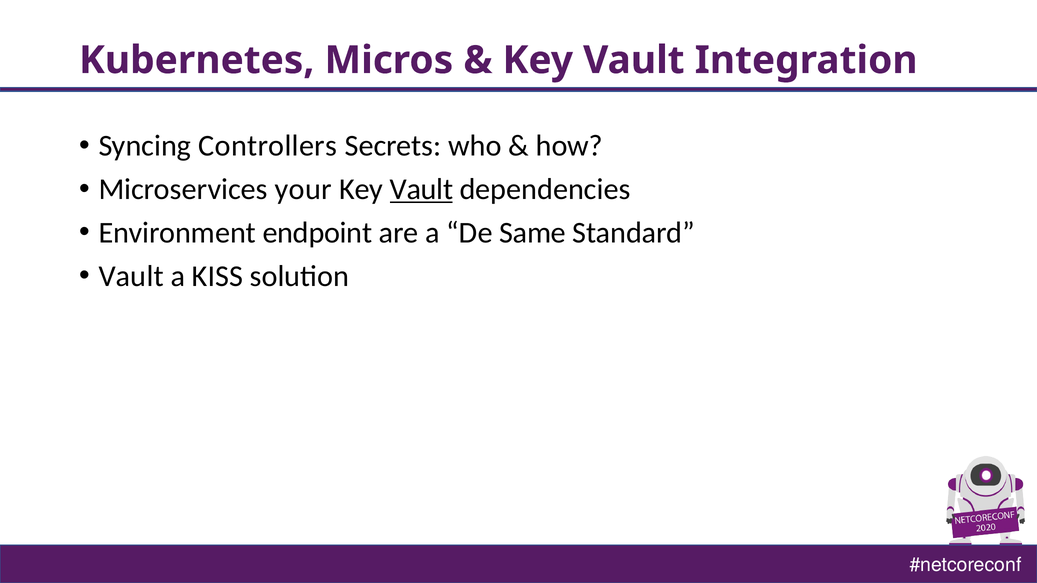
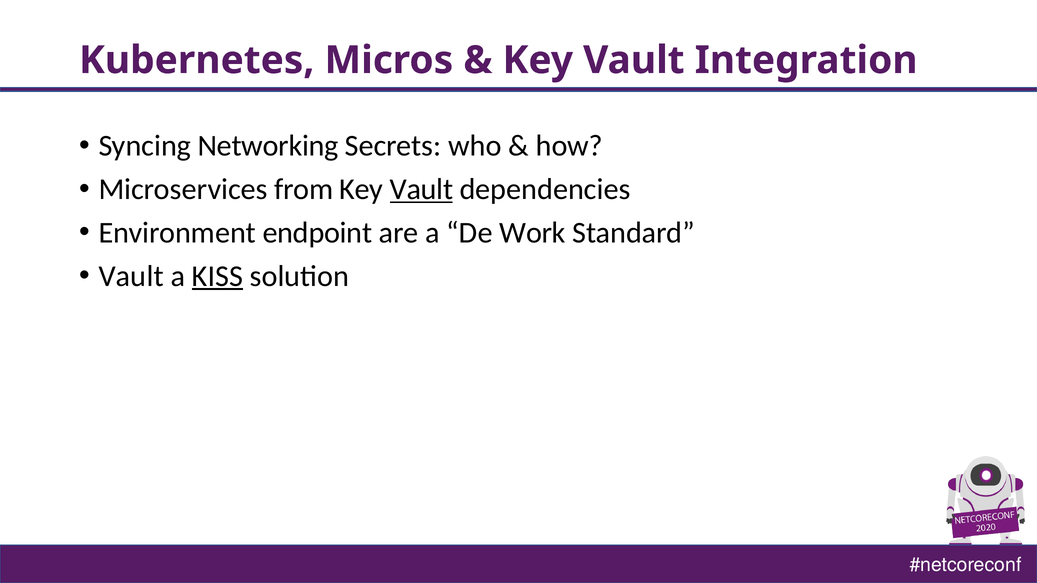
Controllers: Controllers -> Networking (268, 146)
your: your -> from (304, 189)
Same: Same -> Work (533, 233)
KISS underline: none -> present (217, 276)
